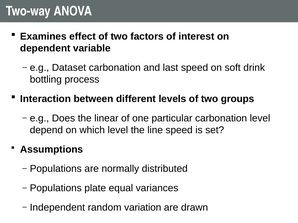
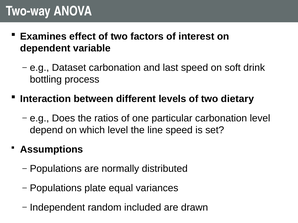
groups: groups -> dietary (237, 99)
linear: linear -> ratios (106, 118)
variation: variation -> included (143, 208)
